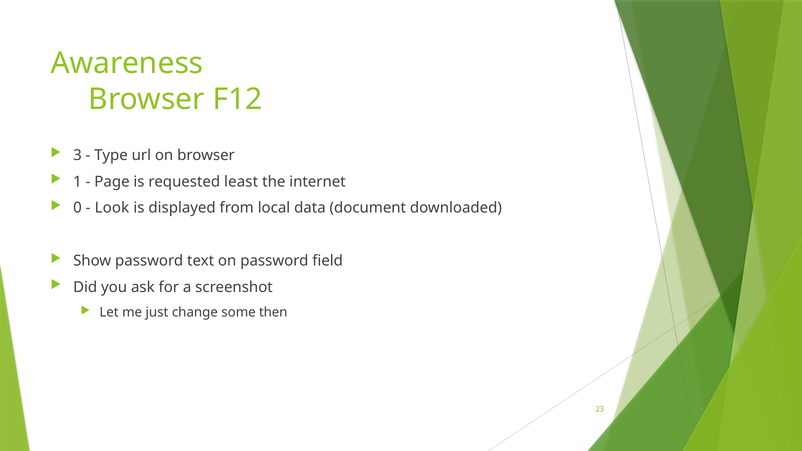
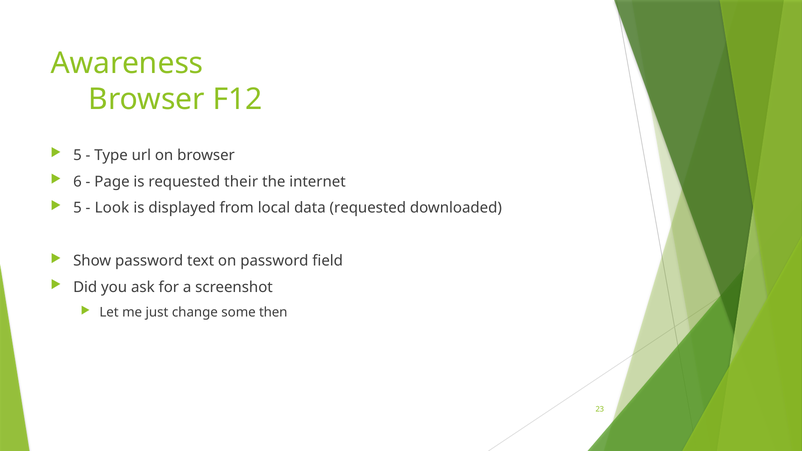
3: 3 -> 5 (77, 155)
1: 1 -> 6 (77, 182)
least: least -> their (241, 182)
0: 0 -> 5 (77, 208)
data document: document -> requested (368, 208)
